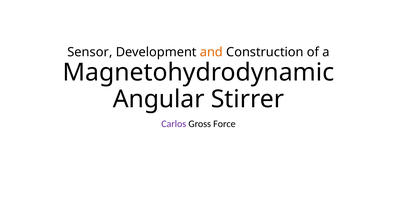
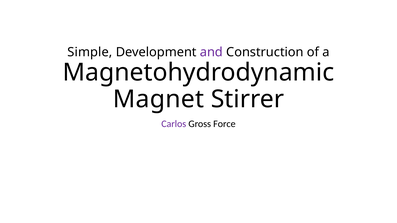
Sensor: Sensor -> Simple (90, 52)
and colour: orange -> purple (211, 52)
Angular: Angular -> Magnet (159, 99)
